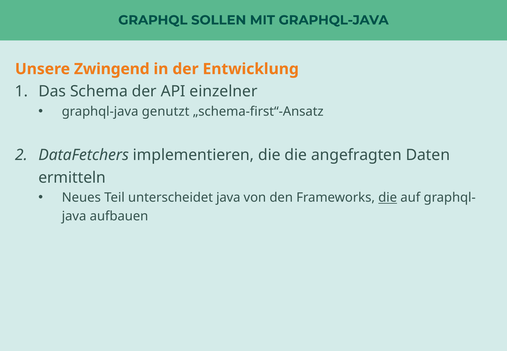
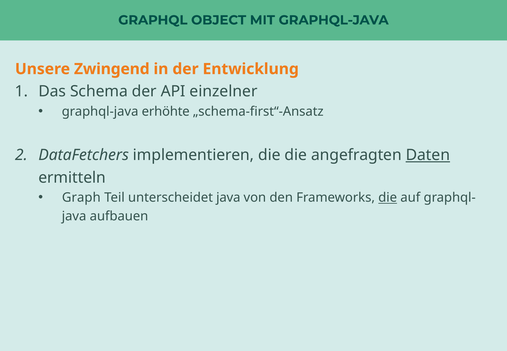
SOLLEN: SOLLEN -> OBJECT (219, 20)
genutzt: genutzt -> erhöhte (166, 112)
Daten underline: none -> present (428, 155)
Neues: Neues -> Graph (81, 198)
